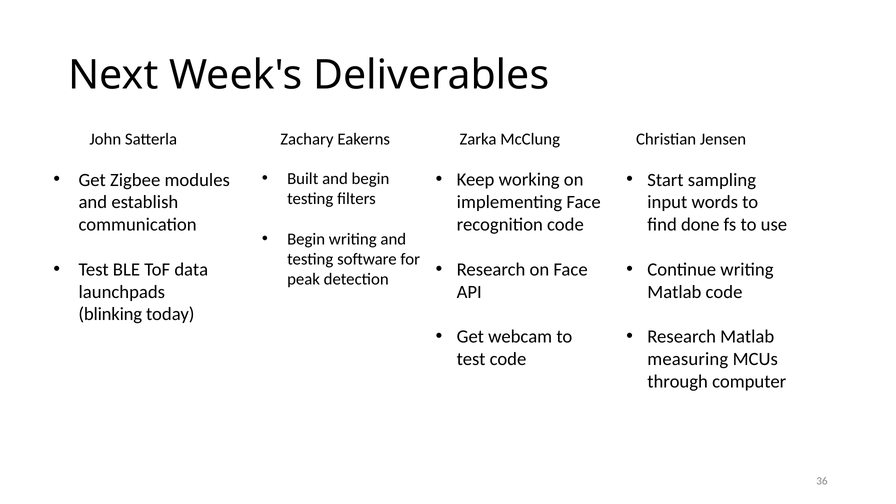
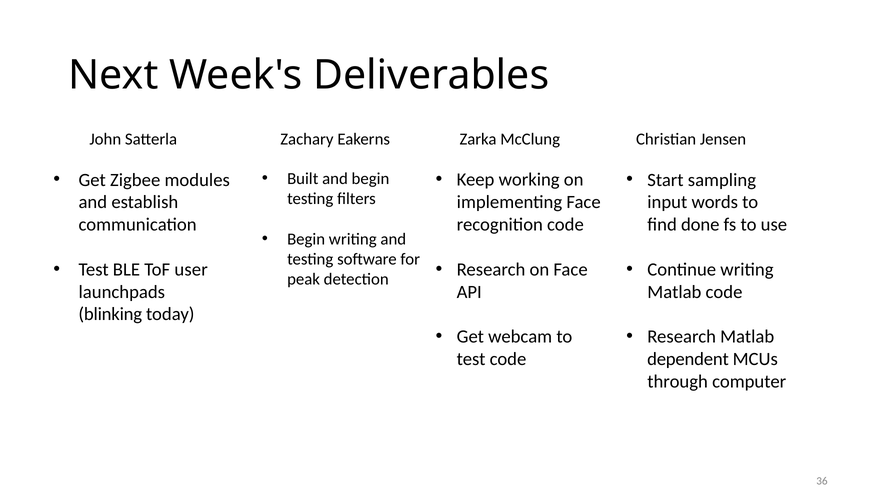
data: data -> user (191, 270)
measuring: measuring -> dependent (688, 359)
